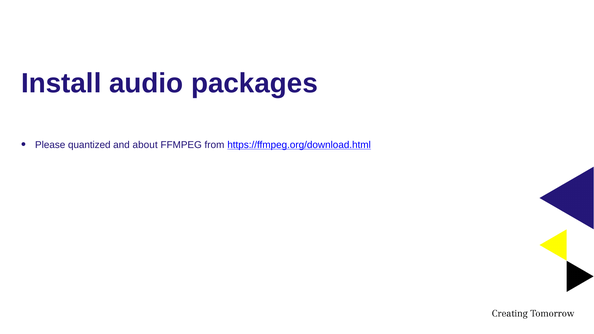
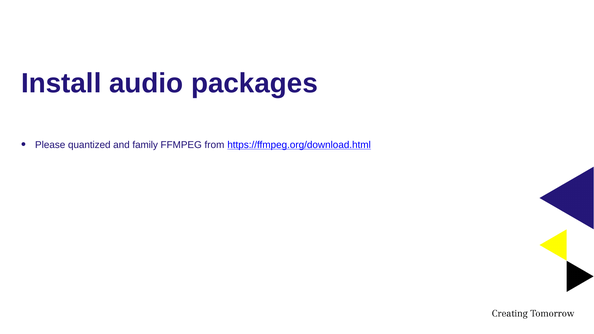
about: about -> family (145, 145)
